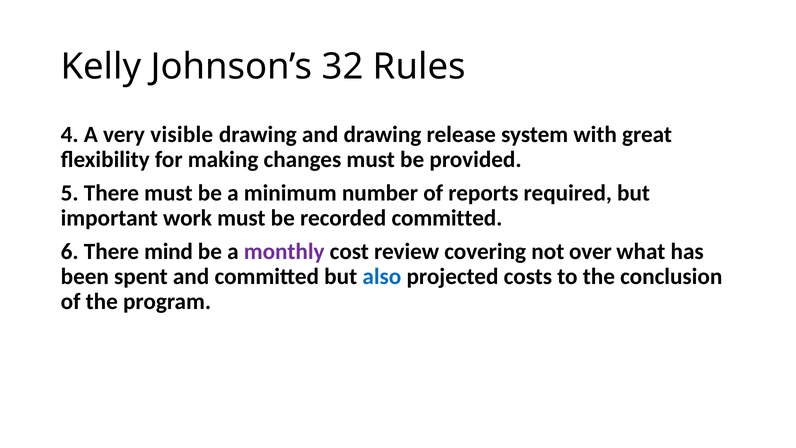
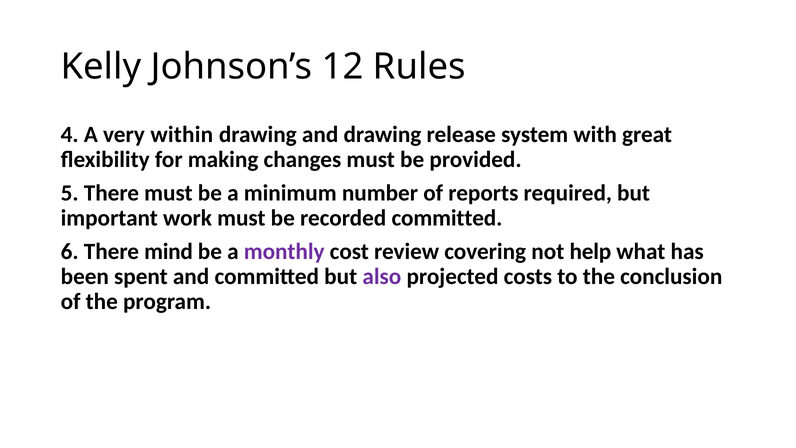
32: 32 -> 12 (343, 67)
visible: visible -> within (182, 135)
over: over -> help (590, 251)
also colour: blue -> purple (382, 277)
